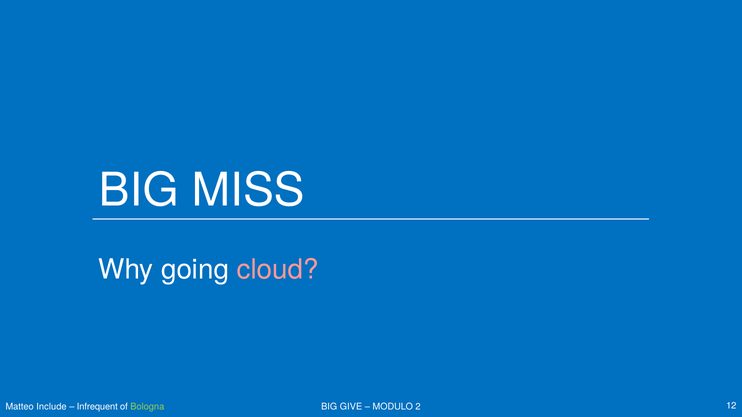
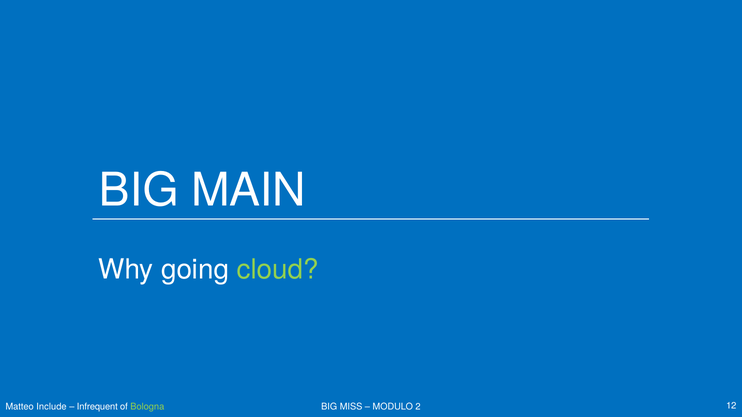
MISS: MISS -> MAIN (248, 191)
cloud colour: pink -> light green (278, 270)
GIVE: GIVE -> MISS (351, 407)
